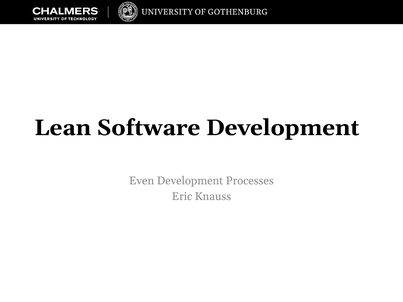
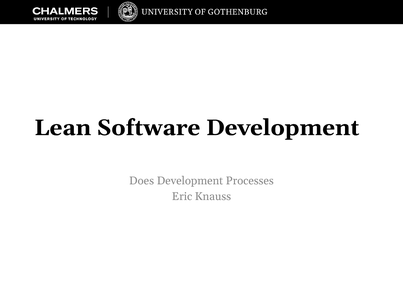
Even: Even -> Does (142, 181)
